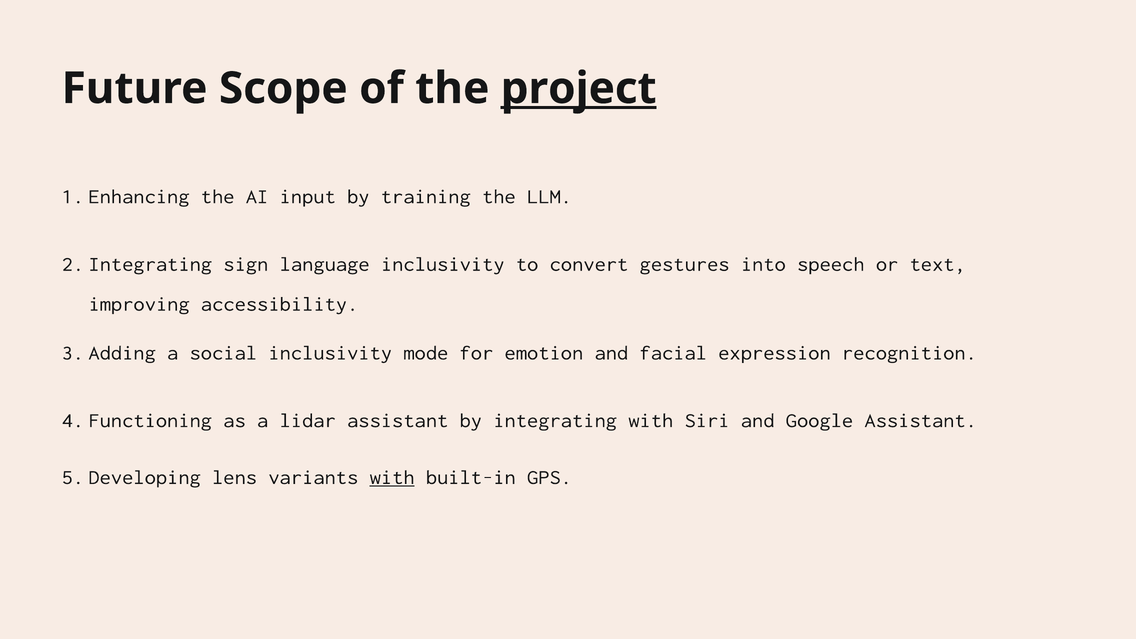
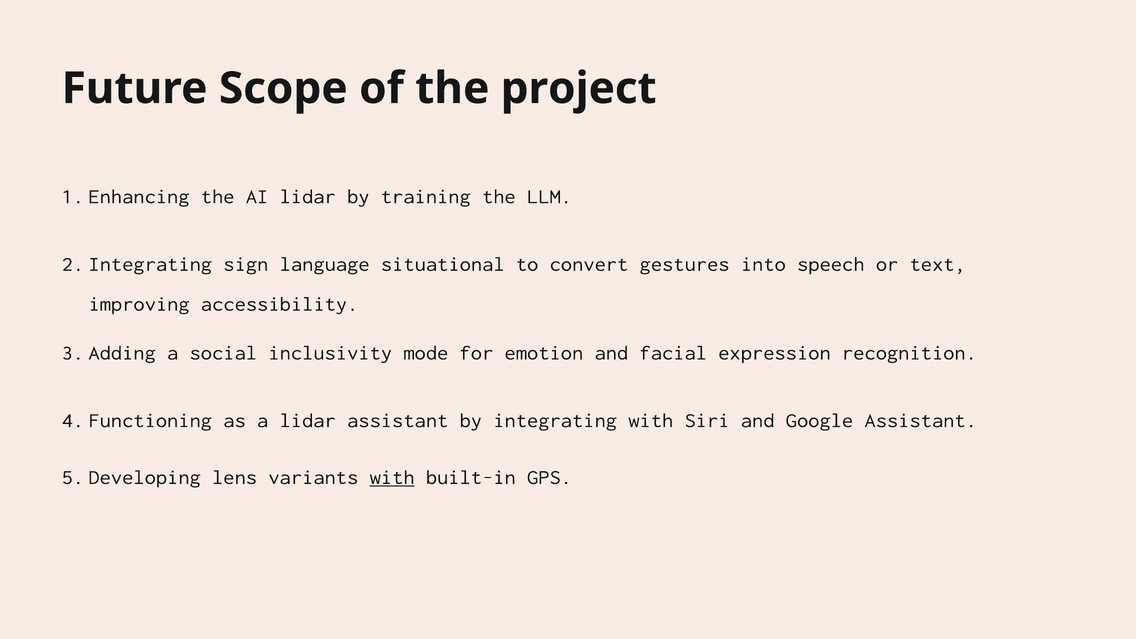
project underline: present -> none (579, 88)
AI input: input -> lidar (308, 196)
language inclusivity: inclusivity -> situational (443, 264)
